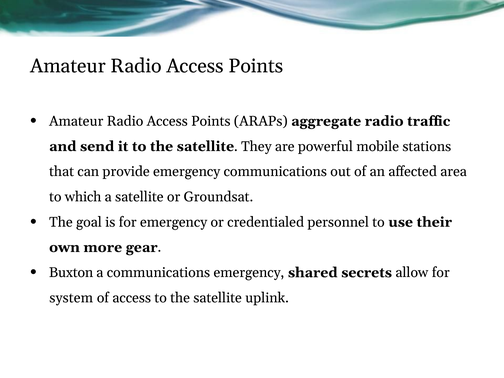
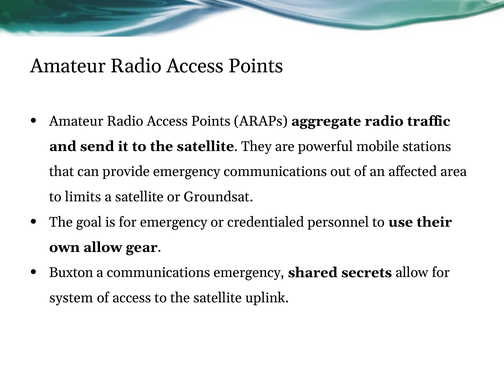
which: which -> limits (83, 197)
own more: more -> allow (103, 247)
